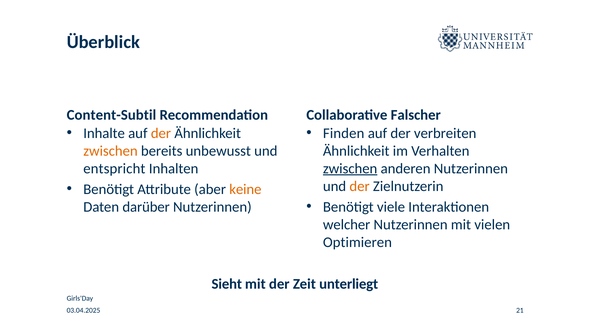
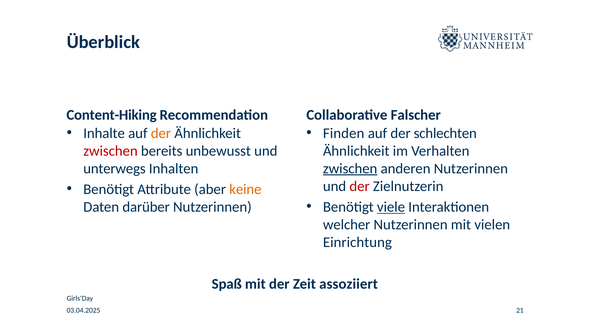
Content-Subtil: Content-Subtil -> Content-Hiking (112, 115)
verbreiten: verbreiten -> schlechten (445, 133)
zwischen colour: orange -> red (110, 151)
entspricht: entspricht -> unterwegs (114, 169)
der colour: orange -> red (360, 186)
viele underline: none -> present (391, 207)
Optimieren: Optimieren -> Einrichtung (357, 242)
Sieht: Sieht -> Spaß (227, 284)
unterliegt: unterliegt -> assoziiert (349, 284)
